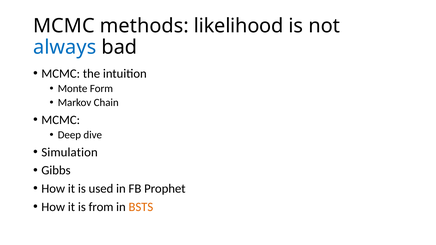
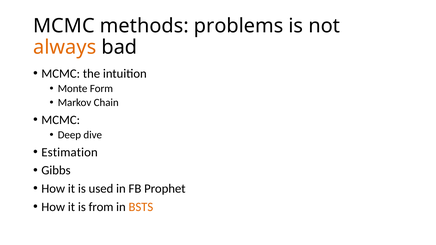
likelihood: likelihood -> problems (239, 26)
always colour: blue -> orange (65, 47)
Simulation: Simulation -> Estimation (70, 152)
